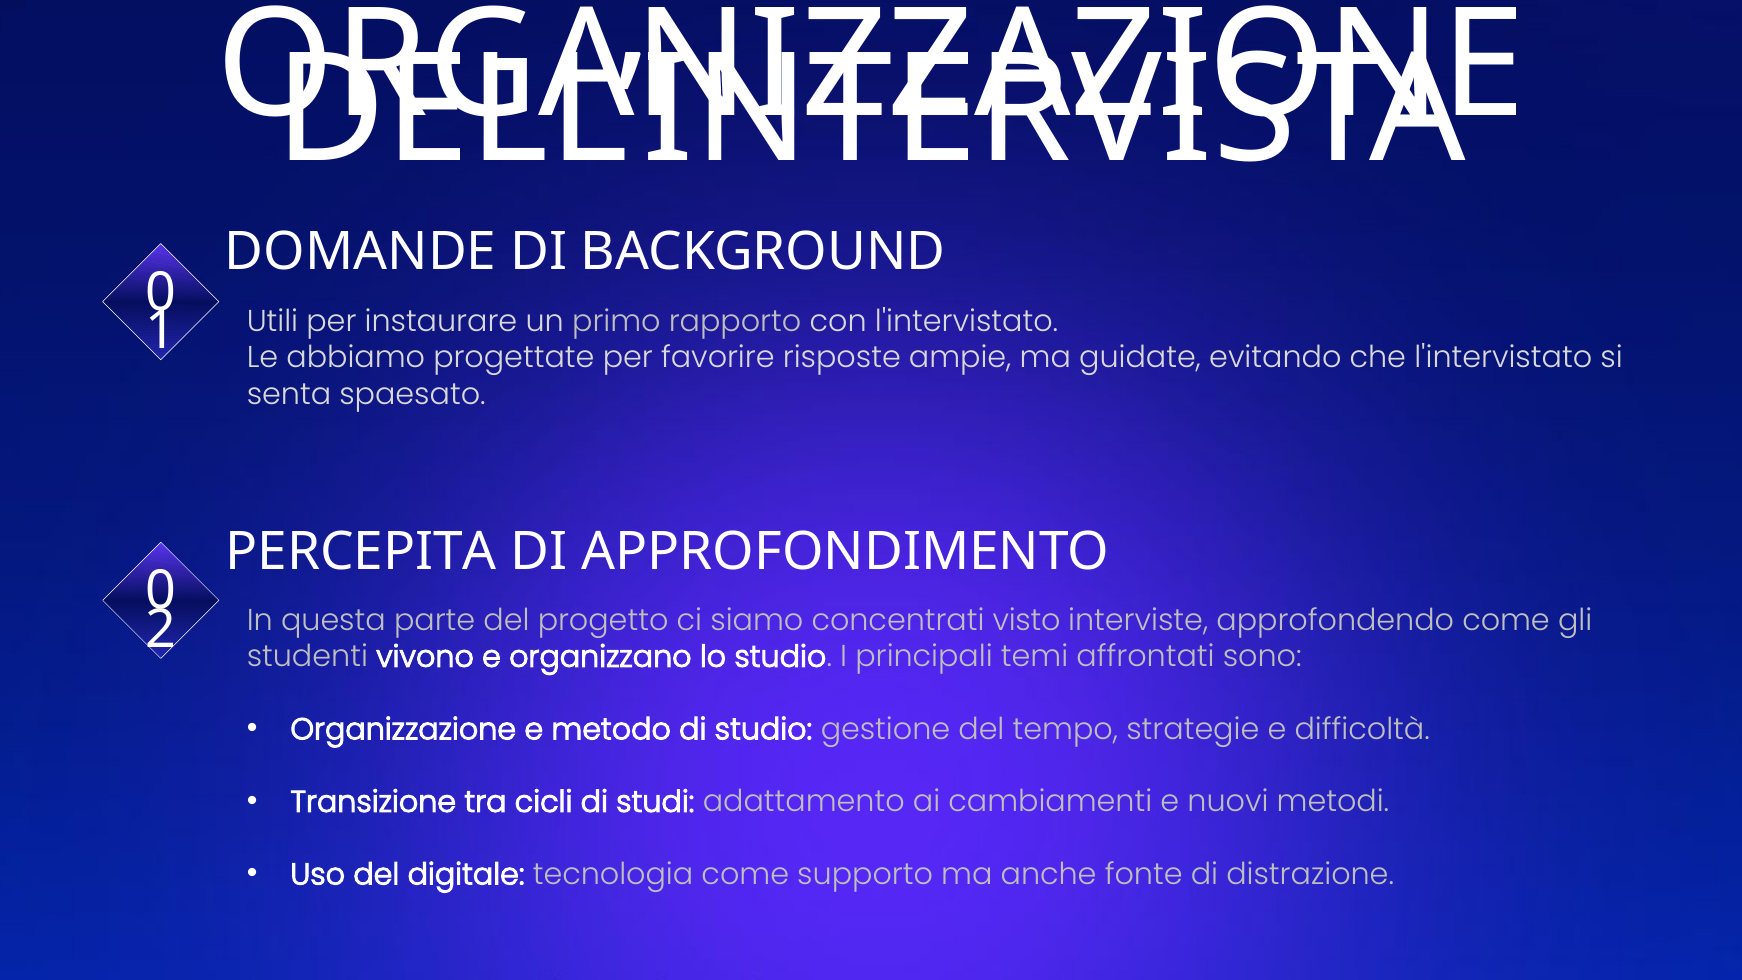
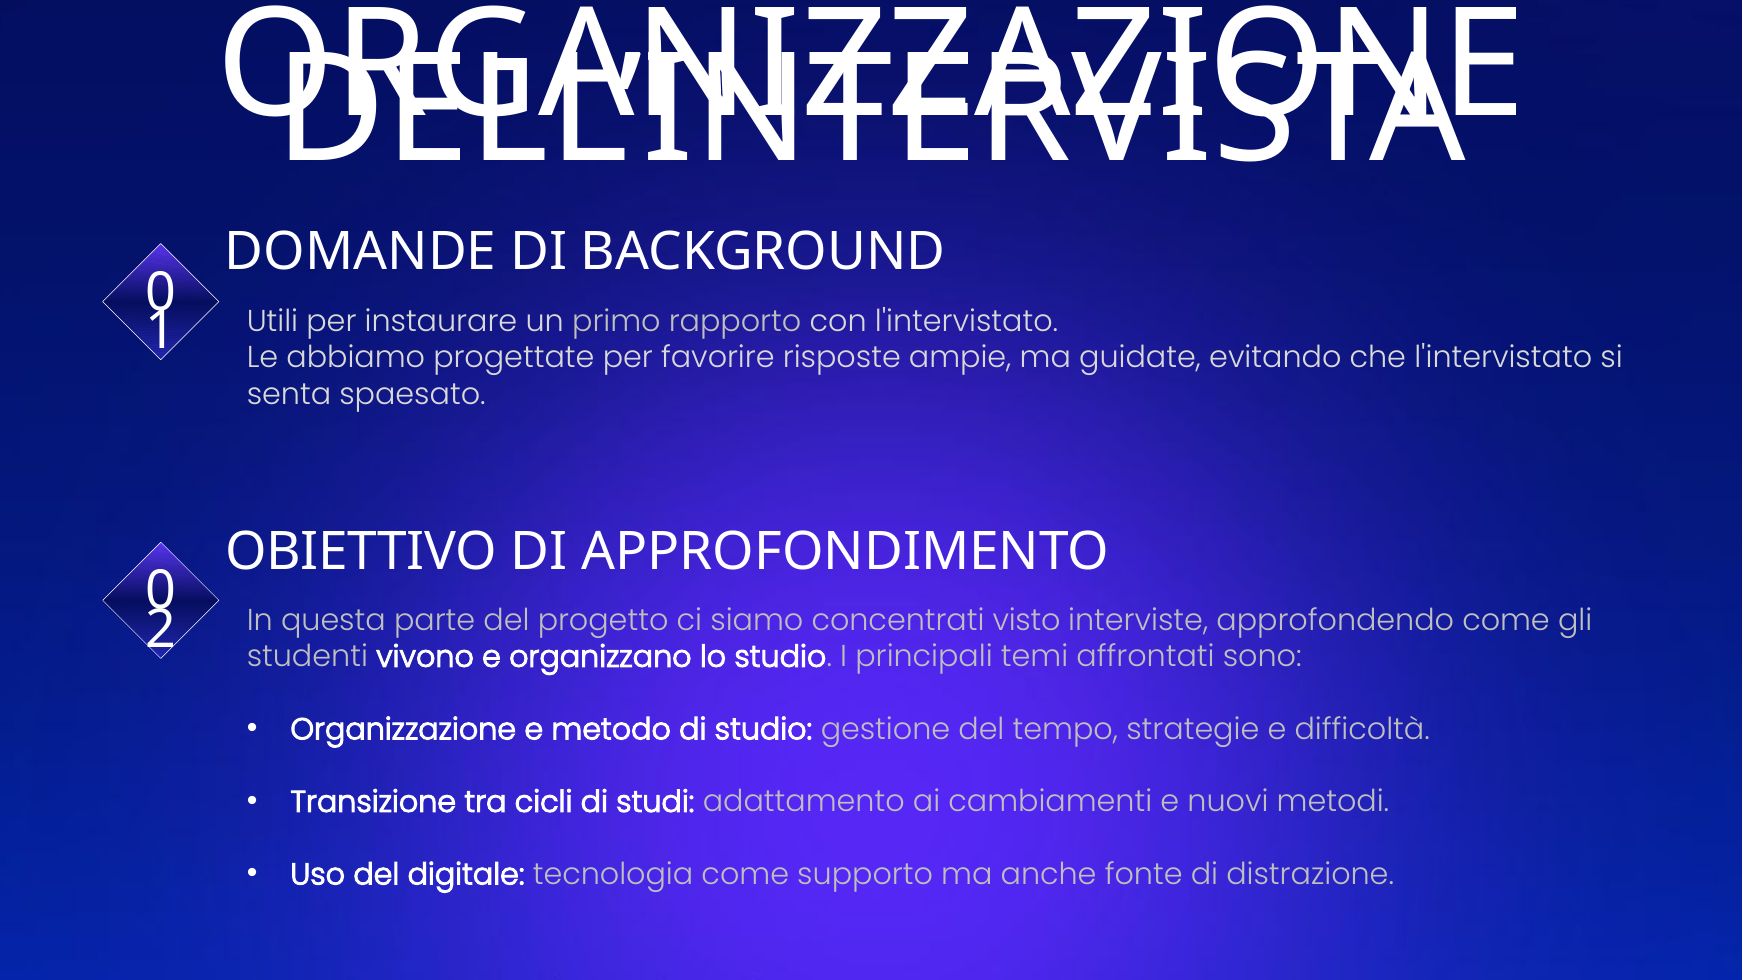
PERCEPITA: PERCEPITA -> OBIETTIVO (361, 552)
